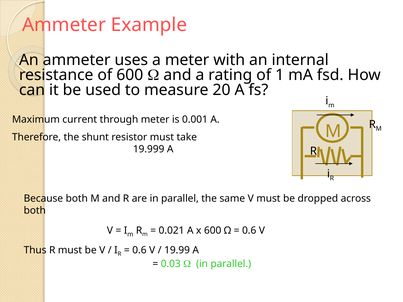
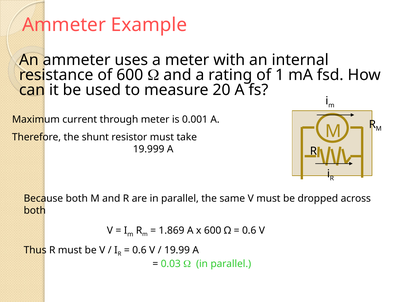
0.021: 0.021 -> 1.869 (172, 231)
